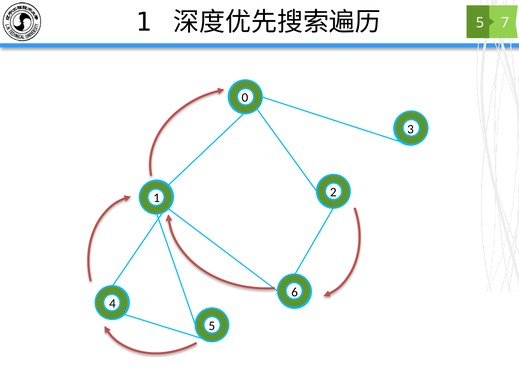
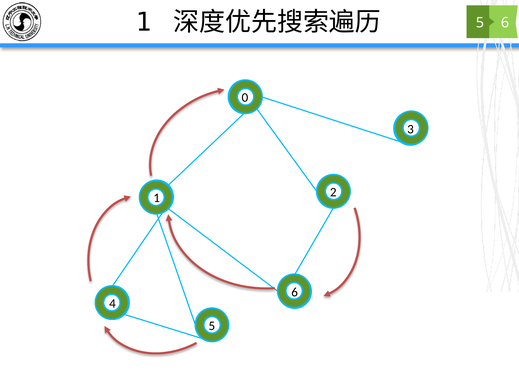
7: 7 -> 6 (505, 23)
